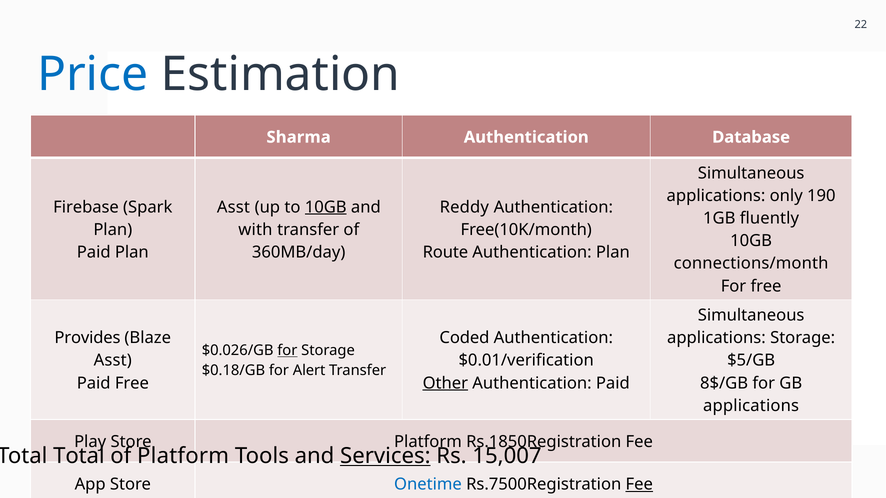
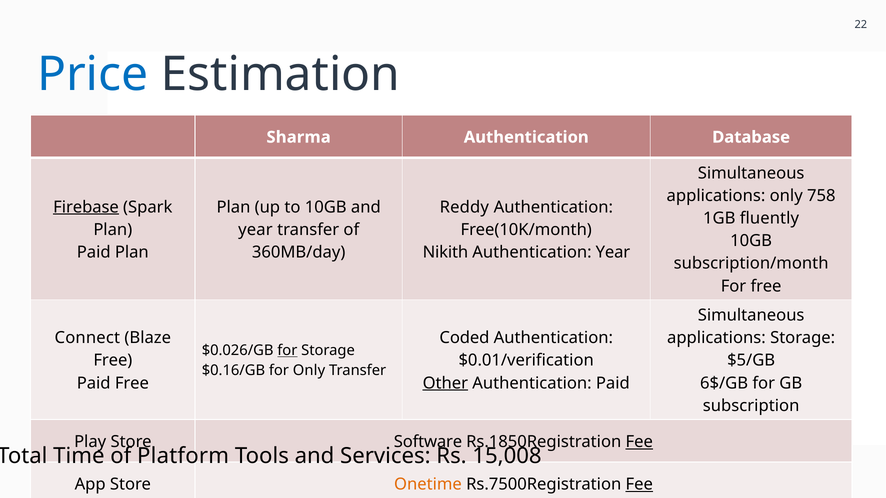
190: 190 -> 758 (821, 196)
Firebase underline: none -> present (86, 207)
Asst: Asst -> Plan (233, 207)
10GB underline: present -> none (326, 207)
with: with -> year (255, 230)
Route: Route -> Nikith (445, 252)
Authentication Plan: Plan -> Year (613, 252)
connections/month: connections/month -> subscription/month (751, 264)
Provides: Provides -> Connect (87, 338)
Asst: Asst -> Free (113, 361)
$0.18/GB: $0.18/GB -> $0.16/GB (233, 371)
for Alert: Alert -> Only (309, 371)
8$/GB: 8$/GB -> 6$/GB (724, 383)
applications: applications -> subscription (751, 406)
Store Platform: Platform -> Software (428, 442)
Fee underline: none -> present (639, 442)
Total: Total -> Time (79, 456)
Services underline: present -> none (385, 456)
15,007: 15,007 -> 15,008 (507, 456)
Onetime colour: blue -> orange (428, 485)
